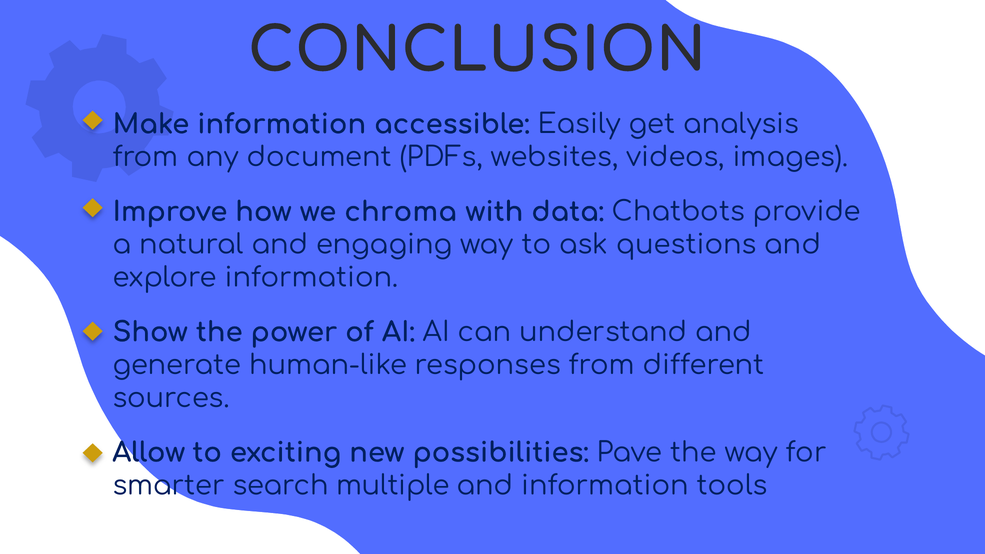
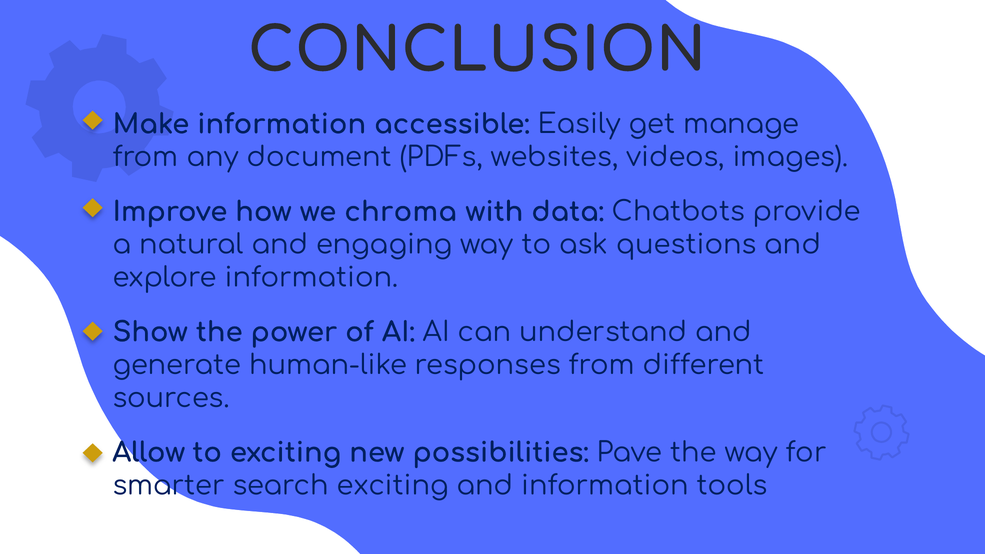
analysis: analysis -> manage (741, 124)
search multiple: multiple -> exciting (393, 486)
